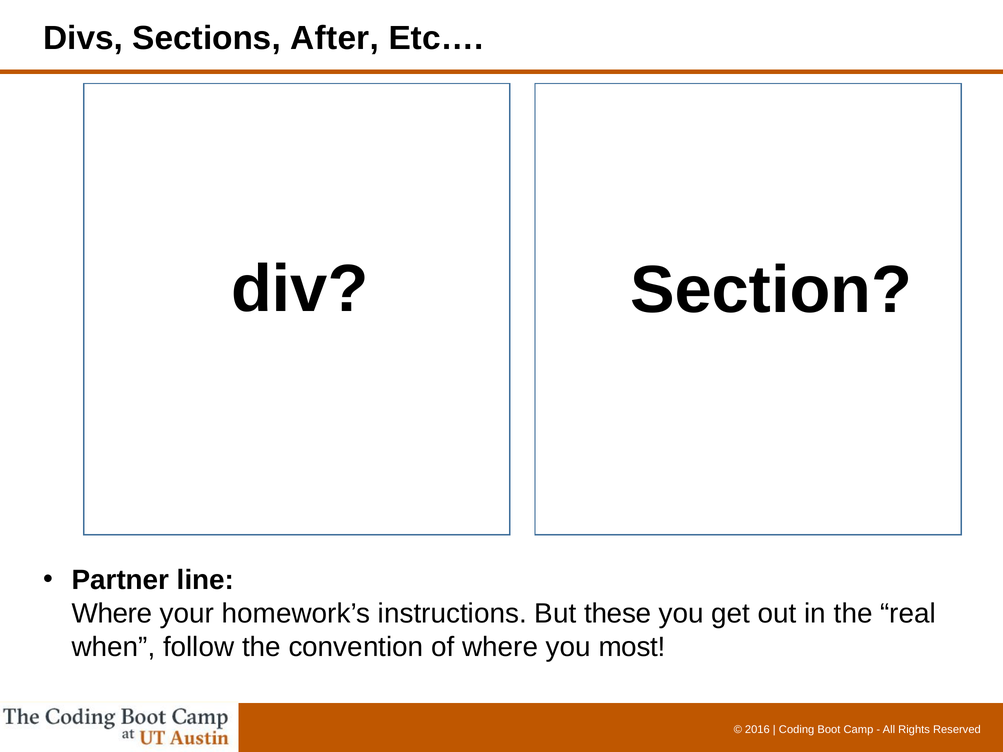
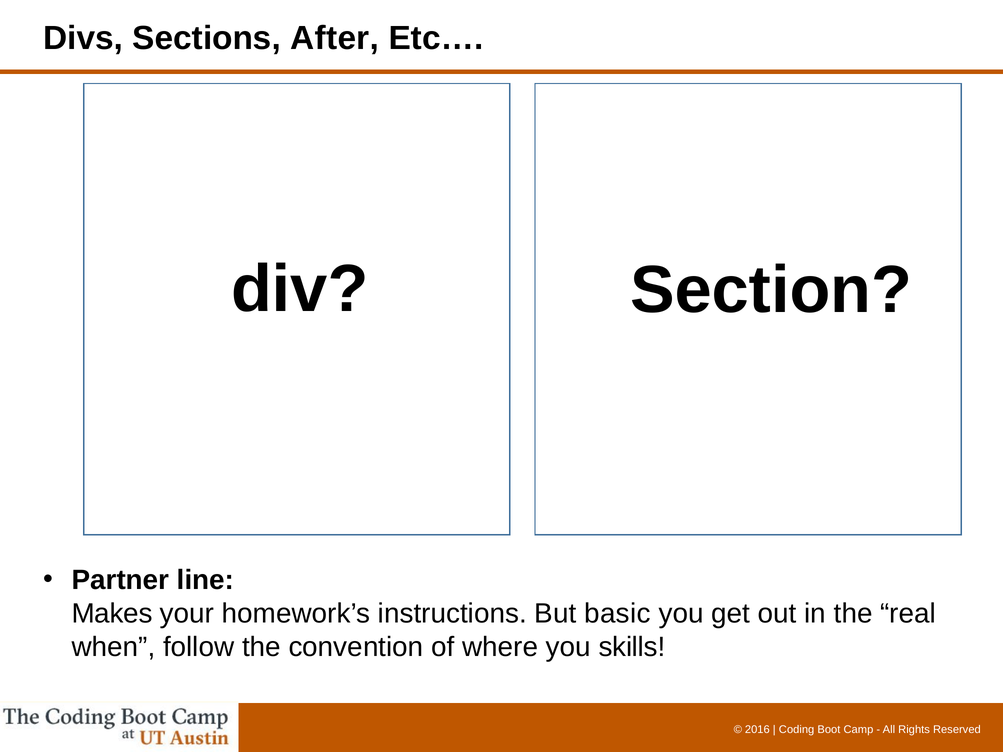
Where: Where -> Makes (112, 614)
these: these -> basic (617, 614)
most: most -> skills (632, 647)
